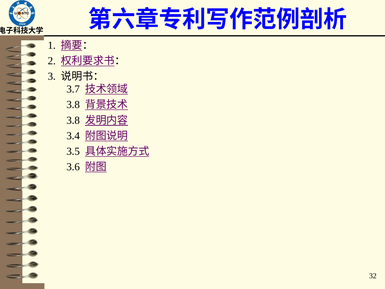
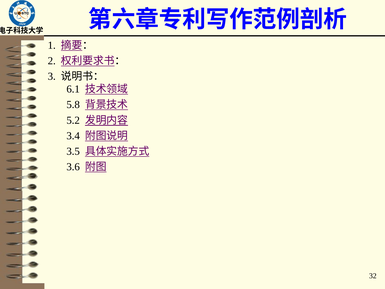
3.7: 3.7 -> 6.1 (73, 89)
3.8: 3.8 -> 5.8 (73, 105)
3.8: 3.8 -> 5.2 (73, 120)
